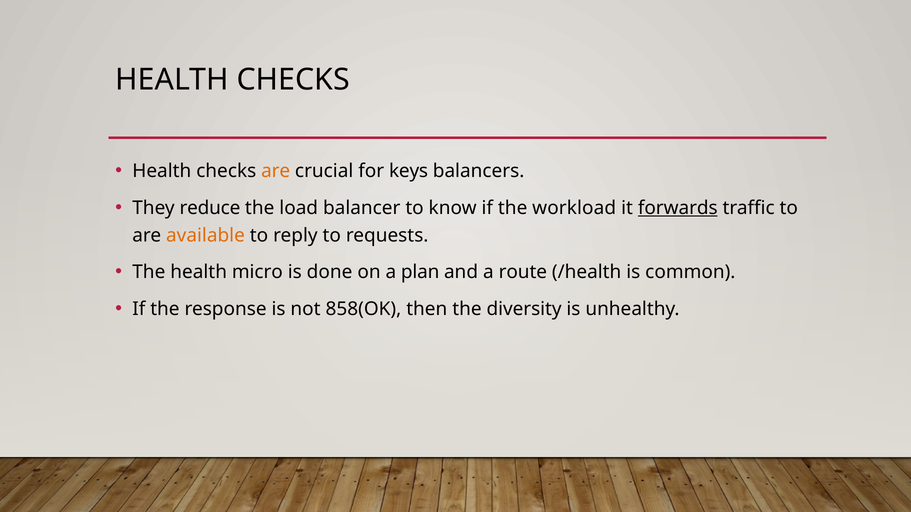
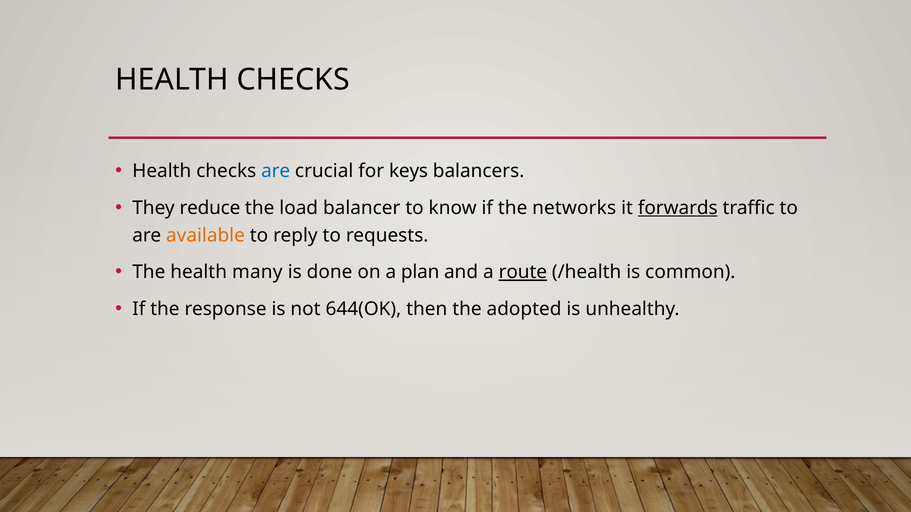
are colour: orange -> blue (276, 171)
workload: workload -> networks (574, 208)
micro: micro -> many (257, 272)
route underline: none -> present (523, 272)
858(OK: 858(OK -> 644(OK (363, 309)
diversity: diversity -> adopted (524, 309)
